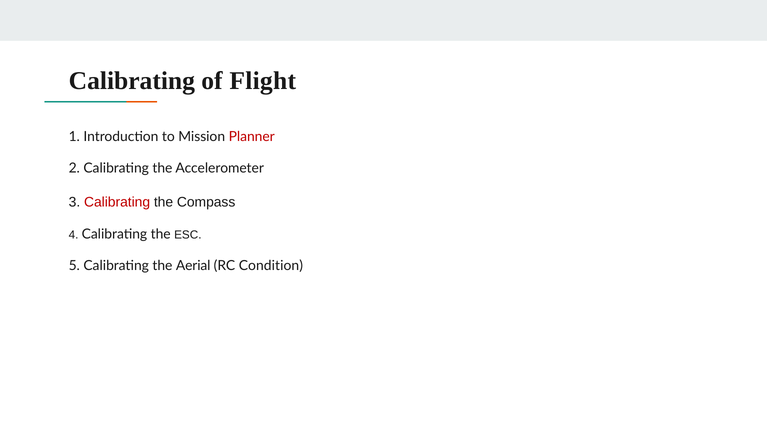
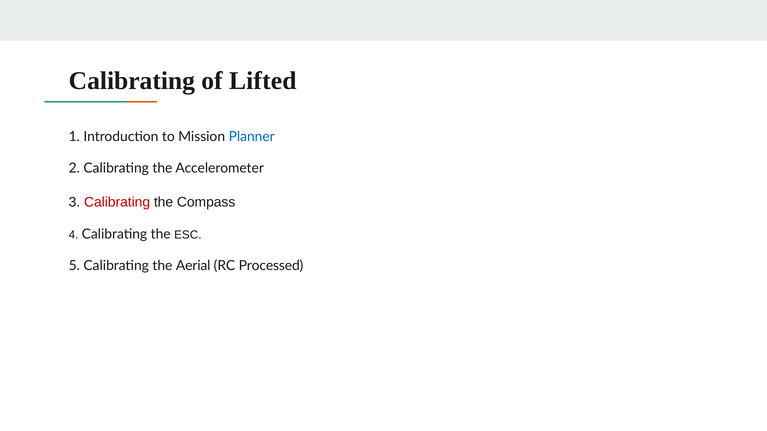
Flight: Flight -> Lifted (263, 81)
Planner colour: red -> blue (252, 137)
Condition: Condition -> Processed (271, 266)
